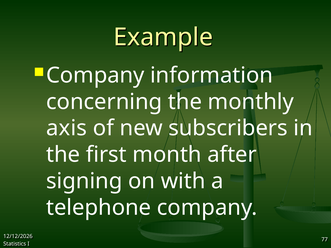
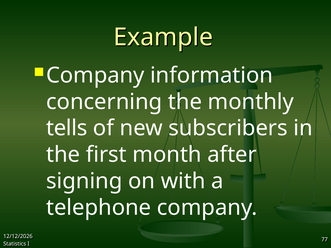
axis: axis -> tells (67, 128)
